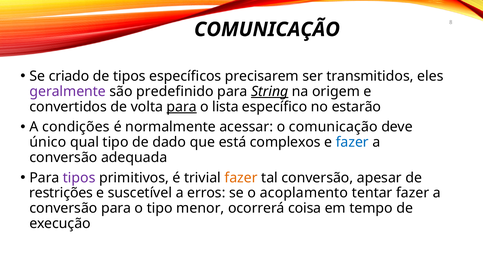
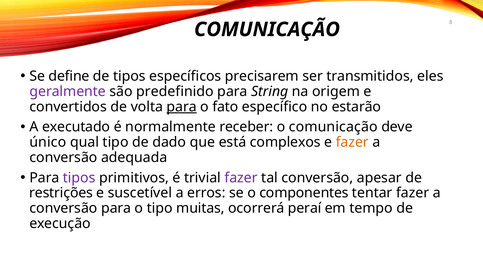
criado: criado -> define (69, 76)
String underline: present -> none (270, 91)
lista: lista -> fato (225, 107)
condições: condições -> executado (76, 127)
acessar: acessar -> receber (246, 127)
fazer colour: blue -> orange (352, 142)
fazer colour: orange -> purple (241, 178)
acoplamento: acoplamento -> componentes (304, 193)
menor: menor -> muitas (200, 208)
coisa: coisa -> peraí (305, 208)
